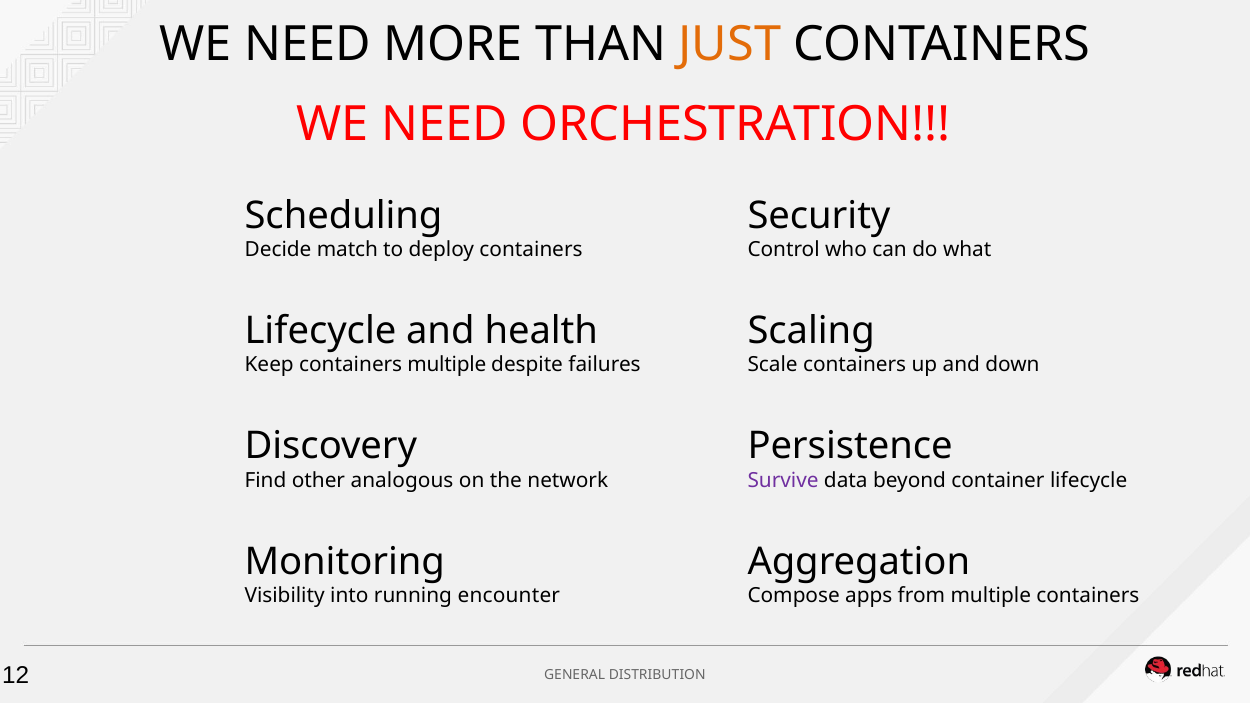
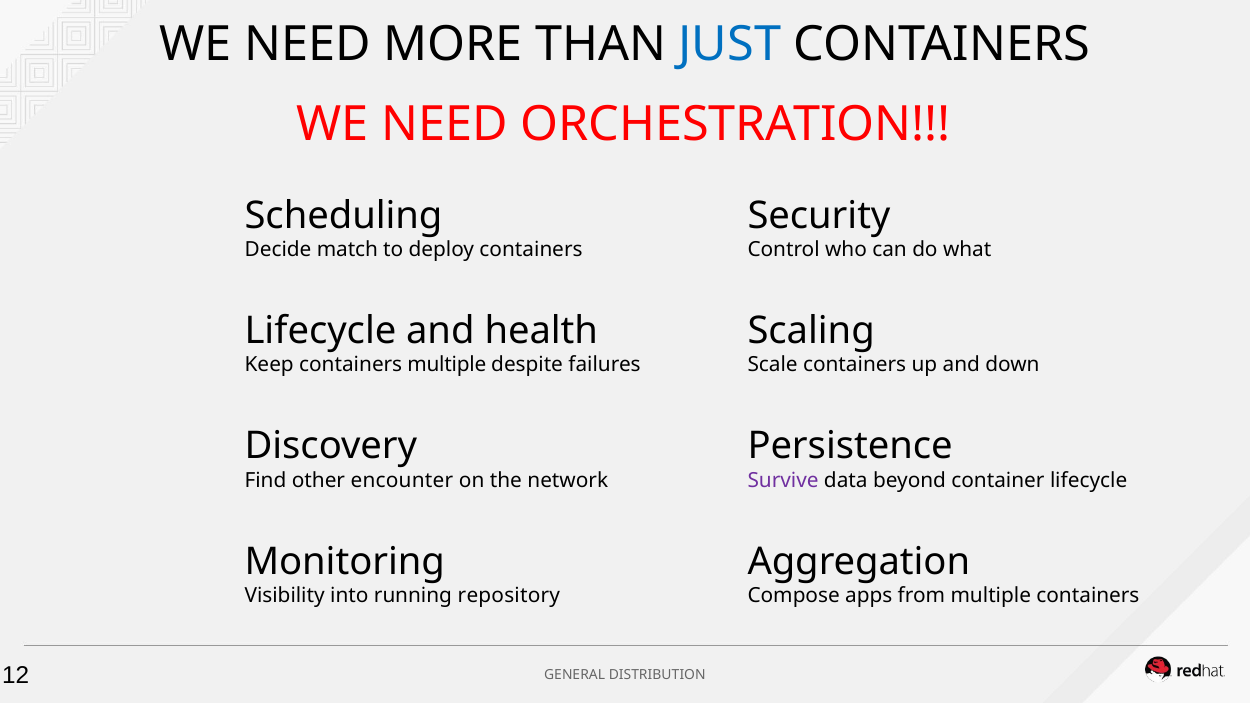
JUST colour: orange -> blue (730, 44)
analogous: analogous -> encounter (402, 481)
encounter: encounter -> repository (509, 596)
